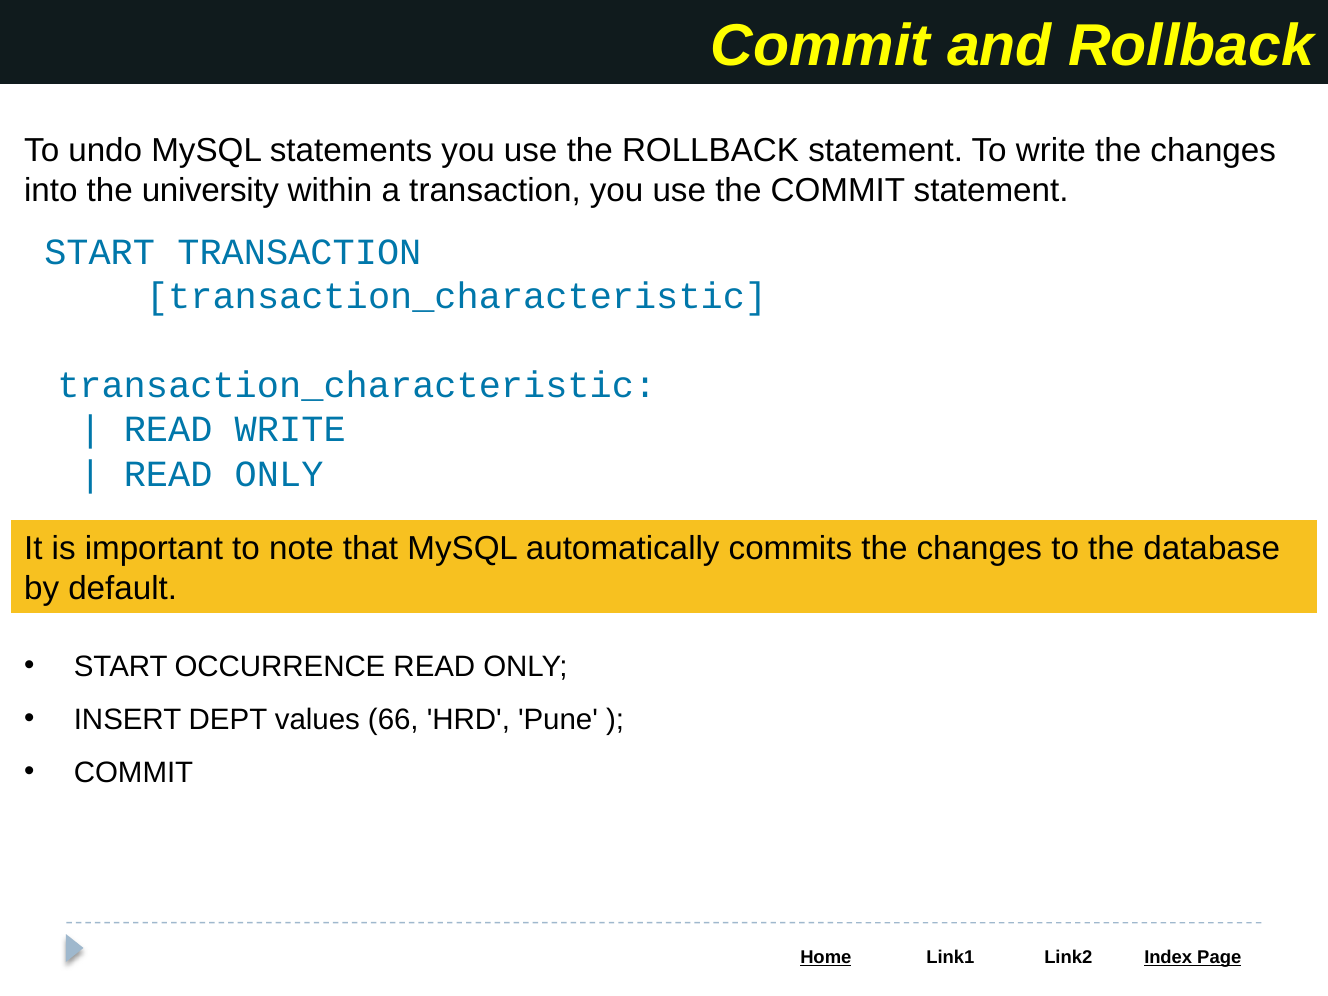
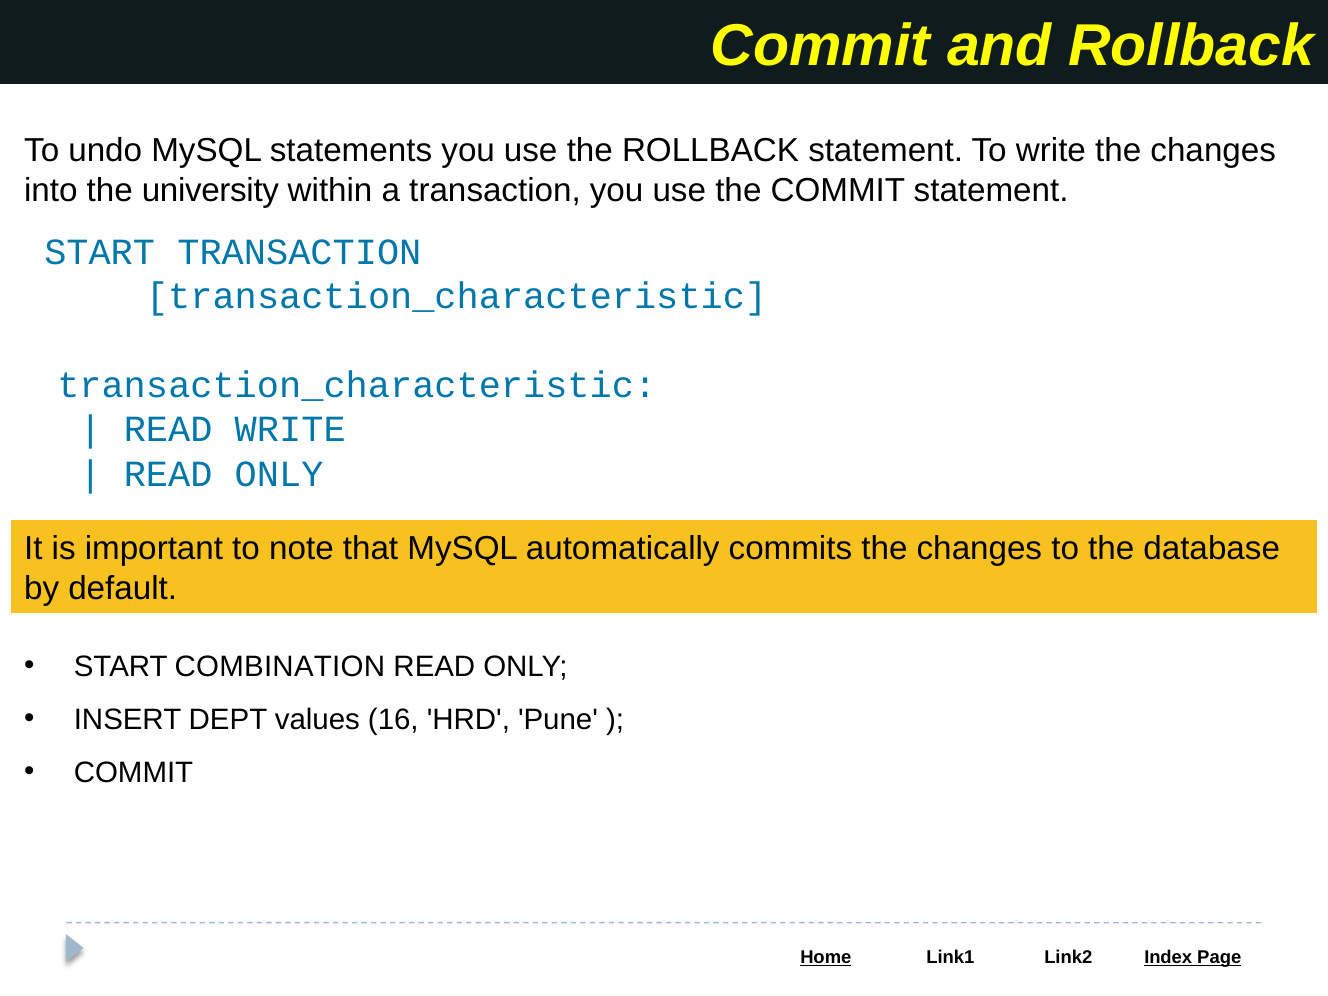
OCCURRENCE: OCCURRENCE -> COMBINATION (280, 666)
66: 66 -> 16 (393, 720)
